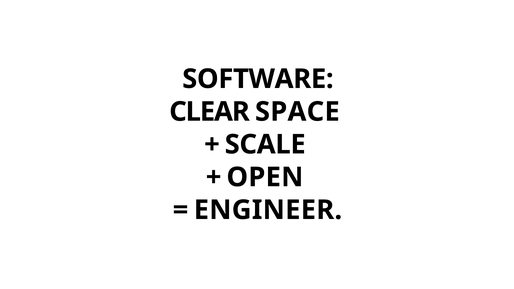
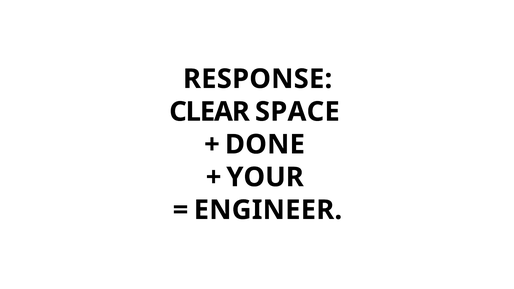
SOFTWARE: SOFTWARE -> RESPONSE (258, 79)
SCALE: SCALE -> DONE (265, 145)
OPEN: OPEN -> YOUR (265, 177)
